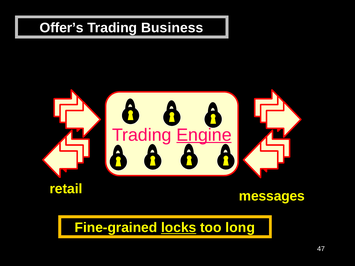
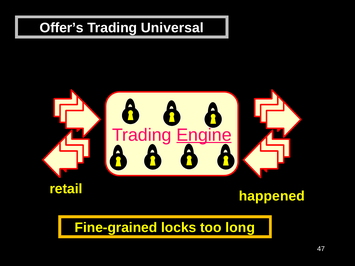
Business: Business -> Universal (172, 28)
messages: messages -> happened (272, 196)
locks underline: present -> none (179, 228)
